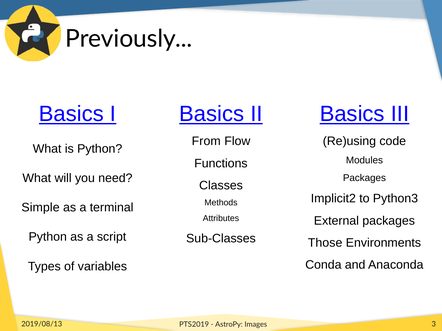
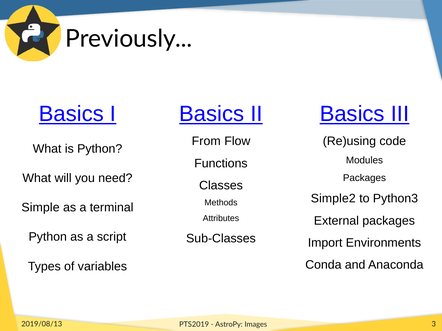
Implicit2: Implicit2 -> Simple2 (333, 199)
Those: Those -> Import (325, 243)
